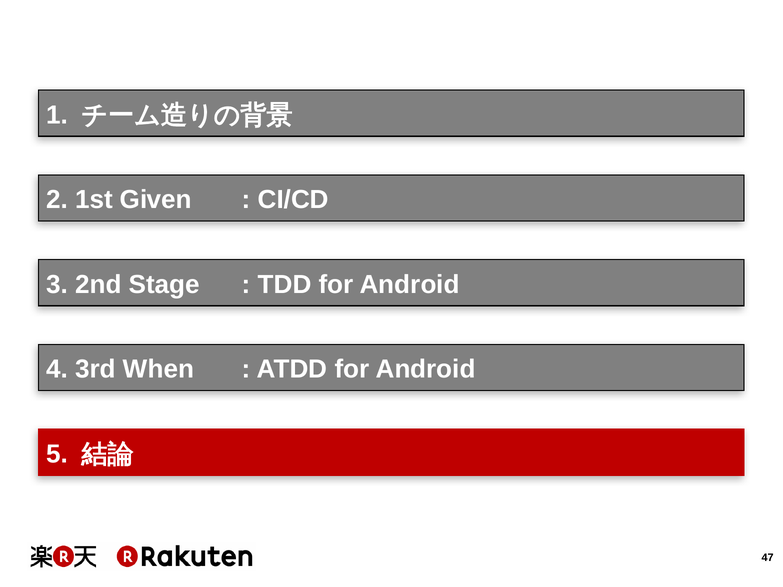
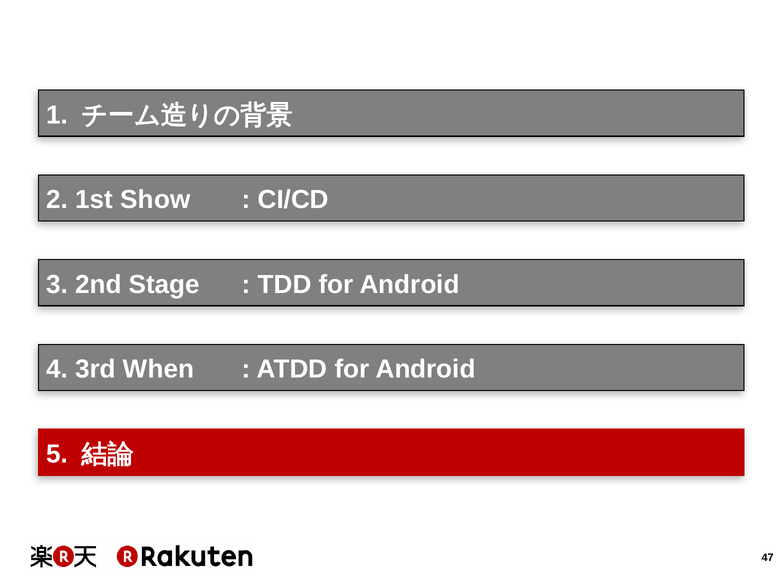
Given: Given -> Show (155, 200)
